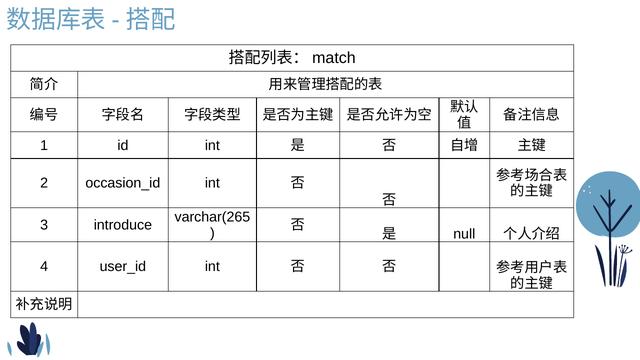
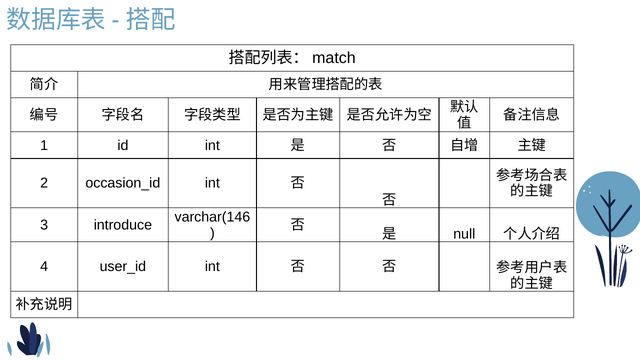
varchar(265: varchar(265 -> varchar(146 (212, 217)
